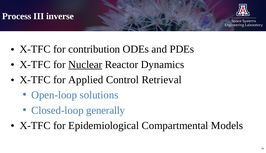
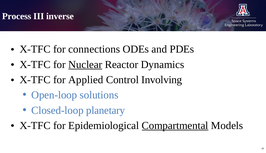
contribution: contribution -> connections (94, 49)
Retrieval: Retrieval -> Involving (162, 80)
generally: generally -> planetary (106, 110)
Compartmental underline: none -> present (175, 125)
